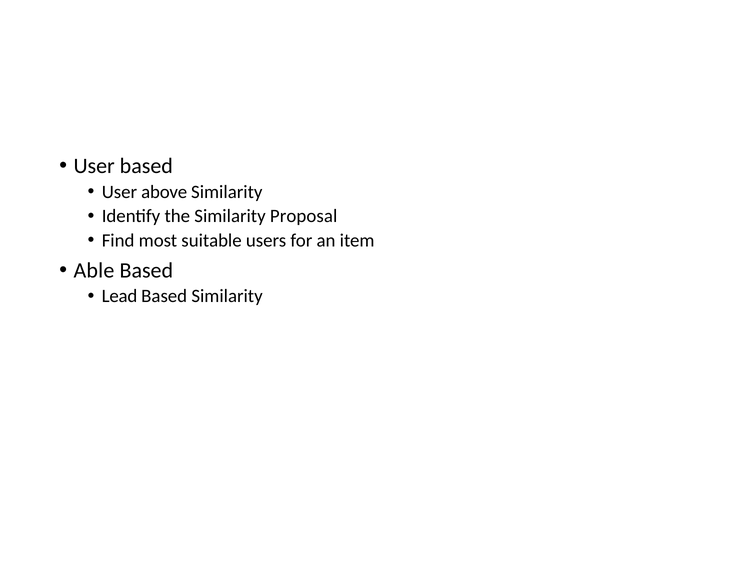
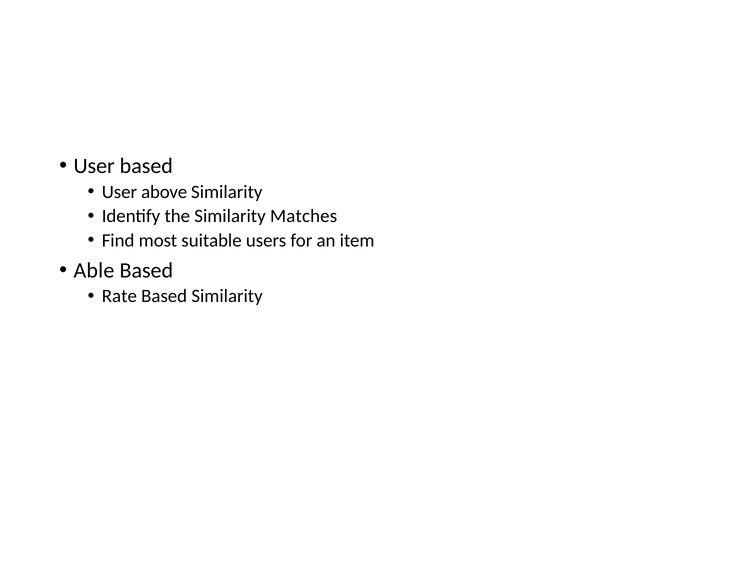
Proposal: Proposal -> Matches (304, 216)
Lead: Lead -> Rate (119, 297)
